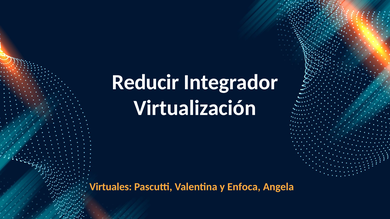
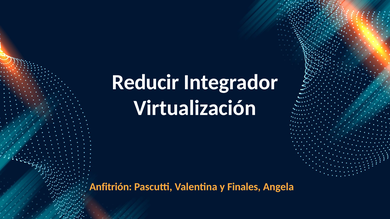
Virtuales: Virtuales -> Anfitrión (111, 187)
Enfoca: Enfoca -> Finales (244, 187)
